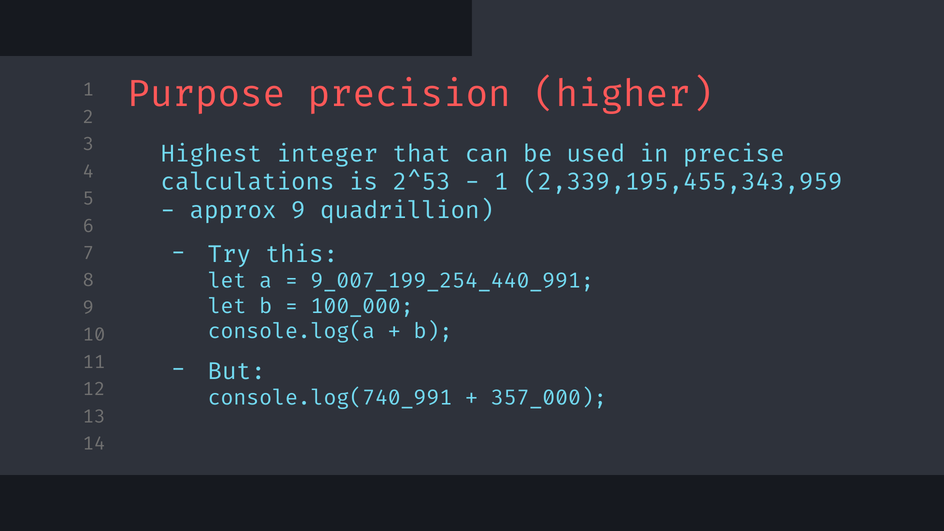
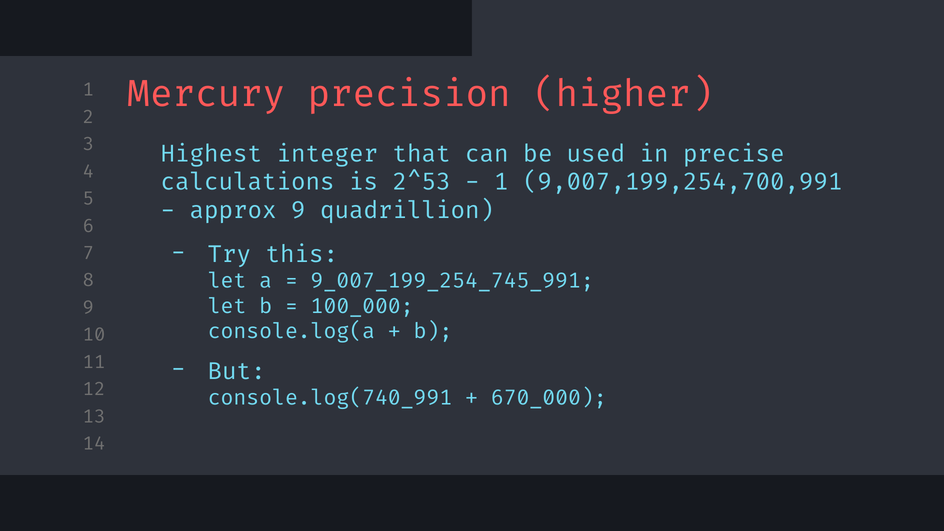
Purpose: Purpose -> Mercury (206, 94)
2,339,195,455,343,959: 2,339,195,455,343,959 -> 9,007,199,254,700,991 (683, 182)
9_007_199_254_440_991: 9_007_199_254_440_991 -> 9_007_199_254_745_991 (452, 281)
357_000: 357_000 -> 670_000 (549, 398)
